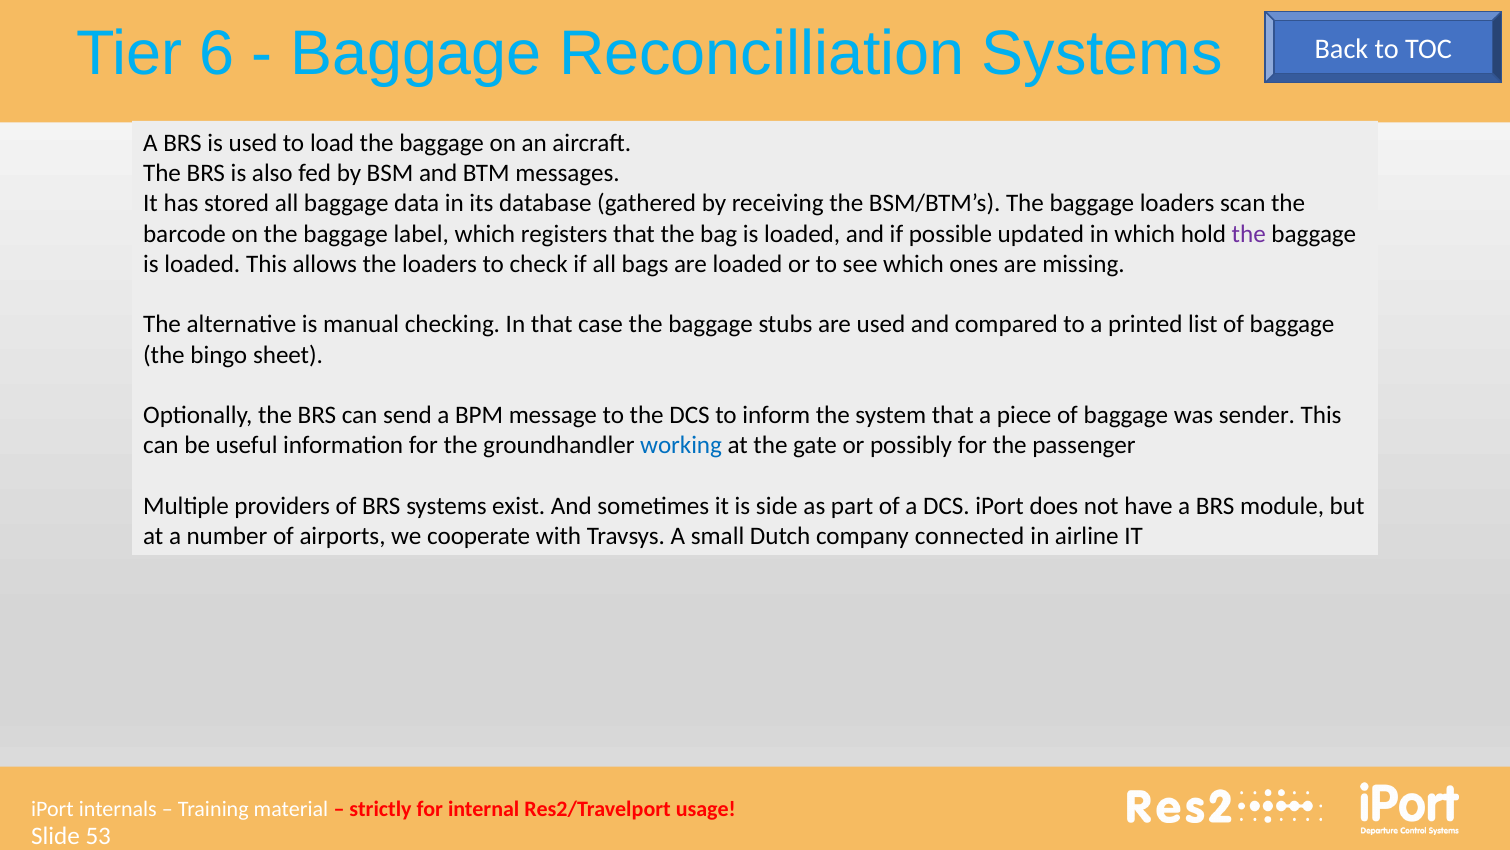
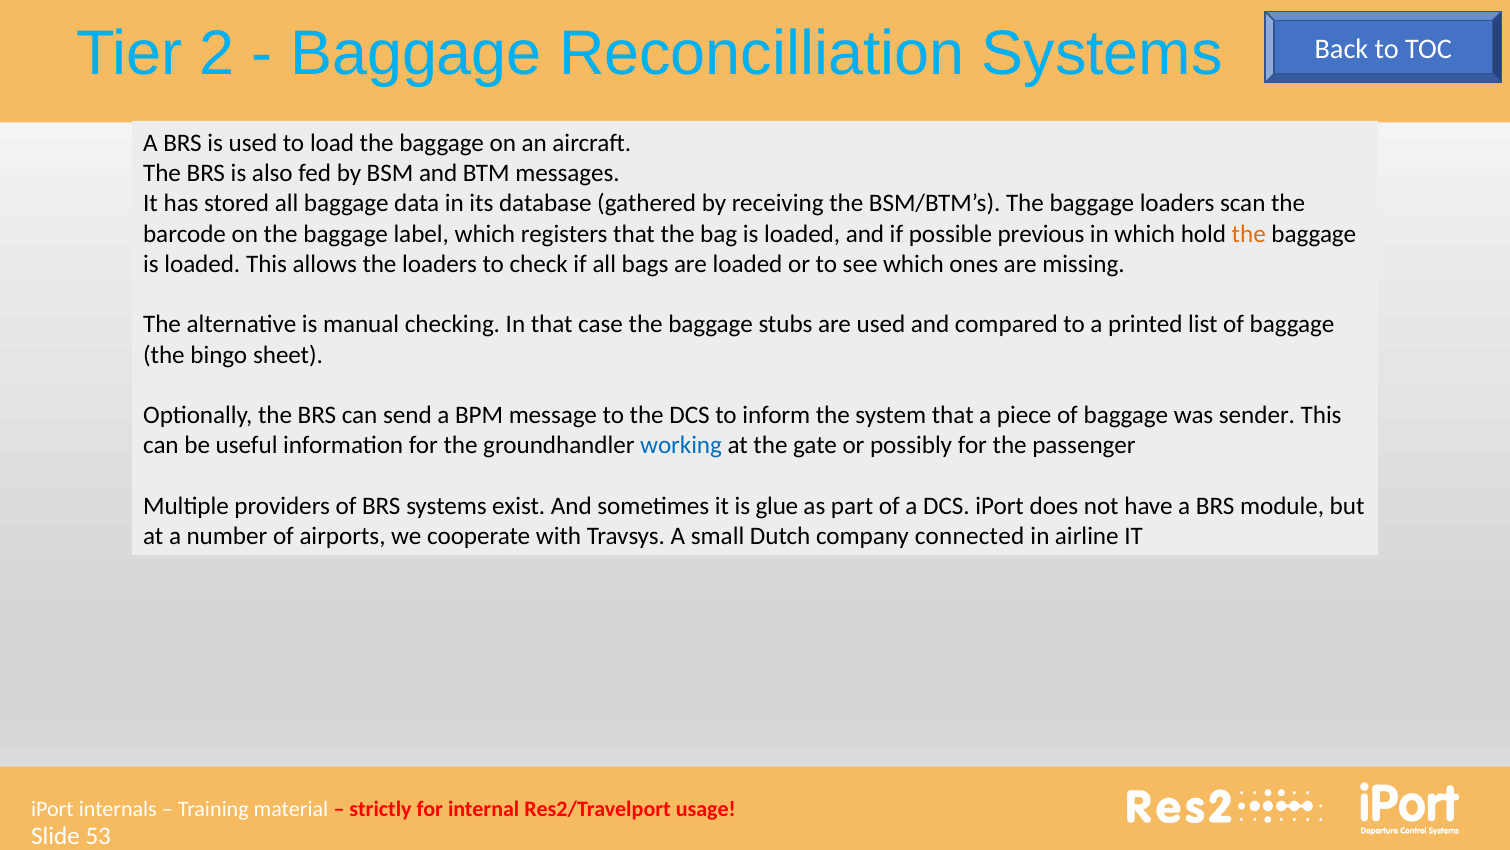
6: 6 -> 2 (217, 54)
updated: updated -> previous (1041, 234)
the colour: purple -> orange (1249, 234)
side: side -> glue (777, 505)
